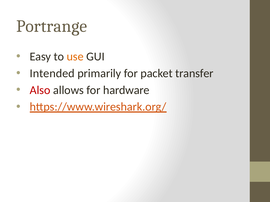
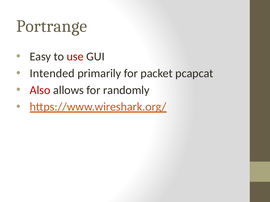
use colour: orange -> red (75, 57)
transfer: transfer -> pcapcat (194, 73)
hardware: hardware -> randomly (126, 90)
